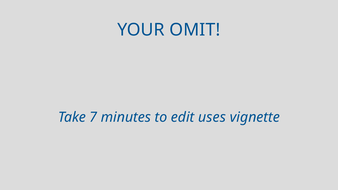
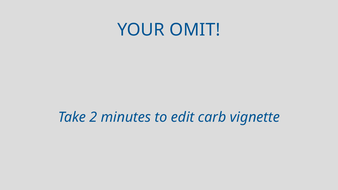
7: 7 -> 2 (93, 117)
uses: uses -> carb (212, 117)
